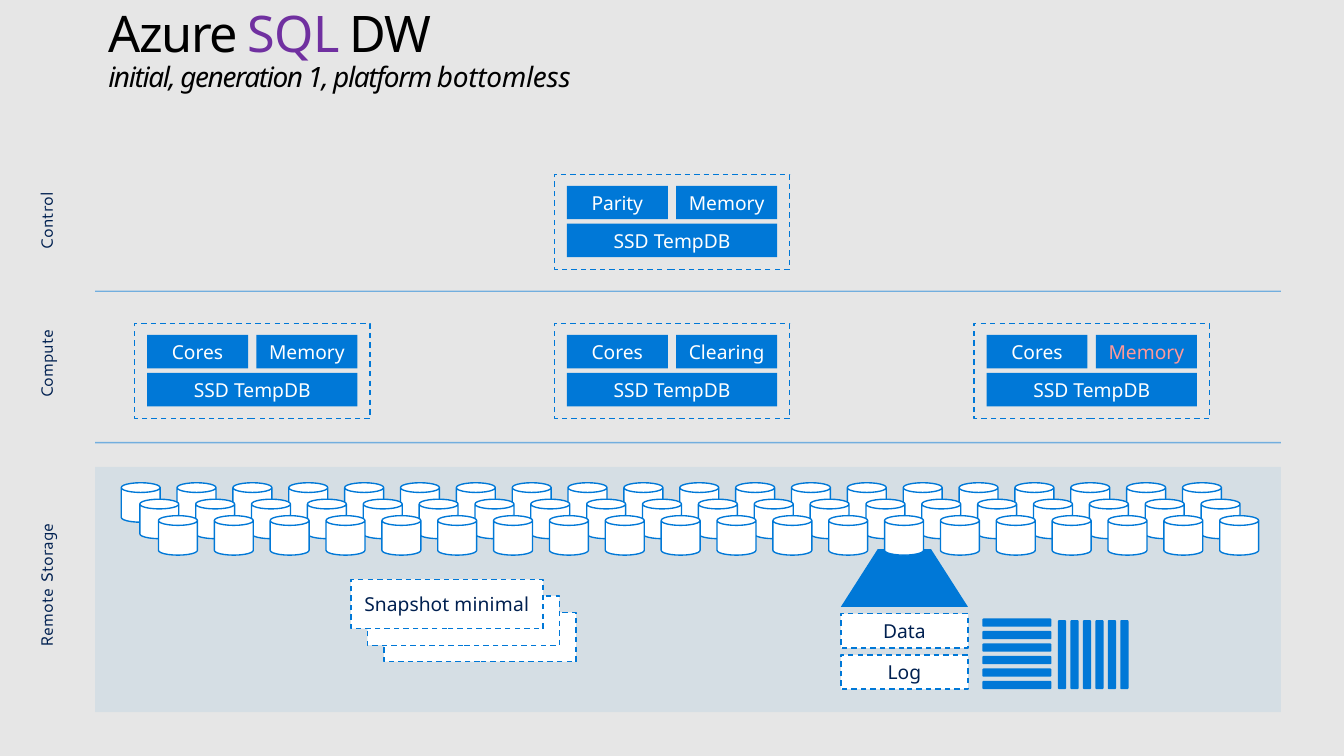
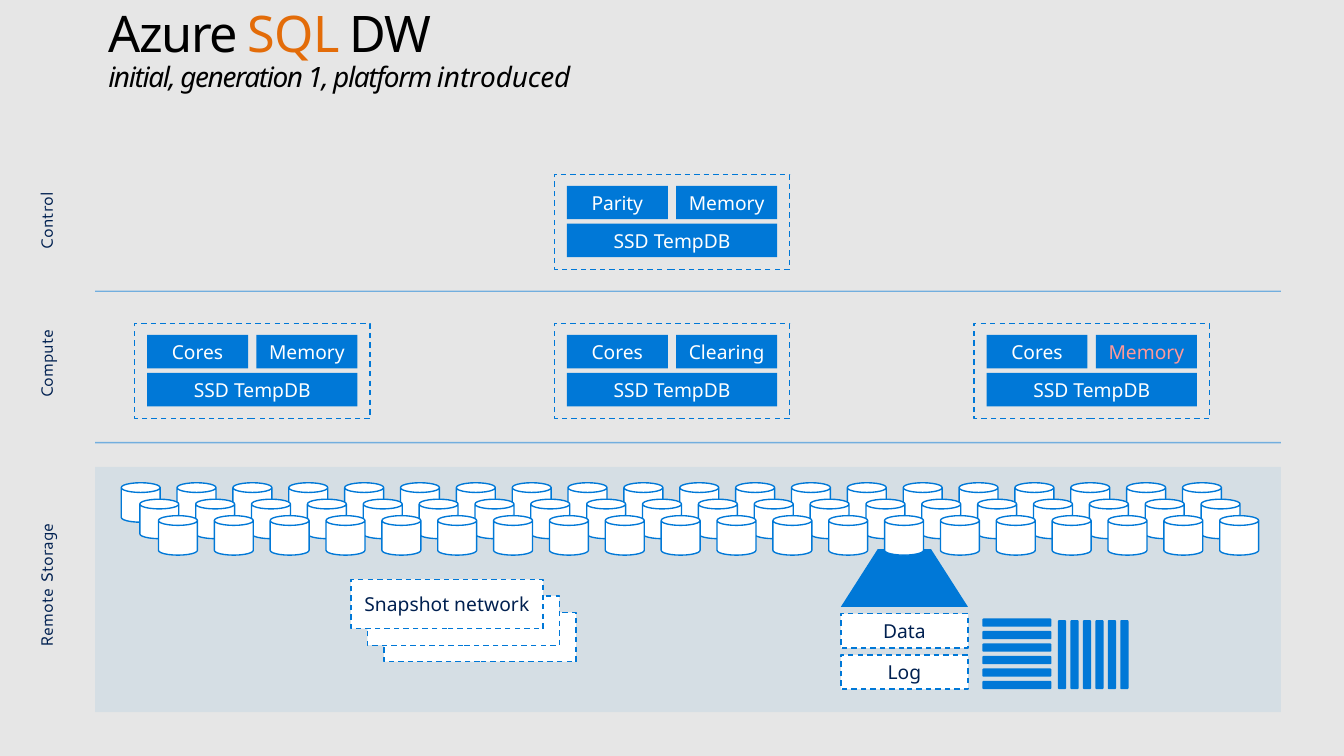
SQL colour: purple -> orange (294, 36)
bottomless: bottomless -> introduced (504, 78)
minimal: minimal -> network (492, 605)
